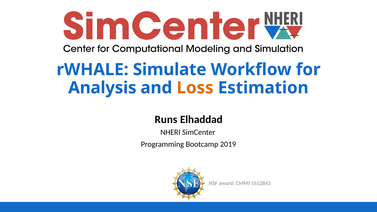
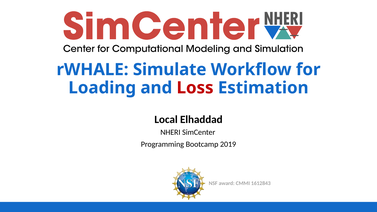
Analysis: Analysis -> Loading (102, 88)
Loss colour: orange -> red (195, 88)
Runs: Runs -> Local (166, 120)
